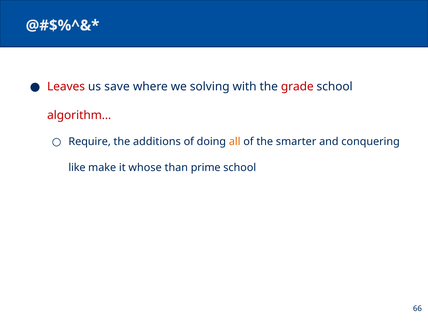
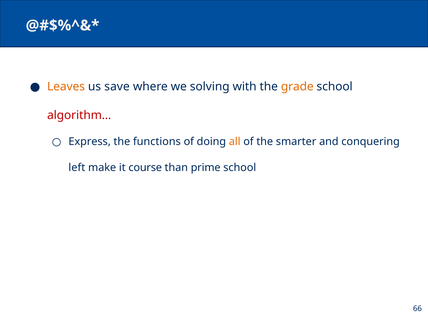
Leaves colour: red -> orange (66, 87)
grade colour: red -> orange (297, 87)
Require: Require -> Express (90, 142)
additions: additions -> functions (157, 142)
like: like -> left (77, 168)
whose: whose -> course (145, 168)
